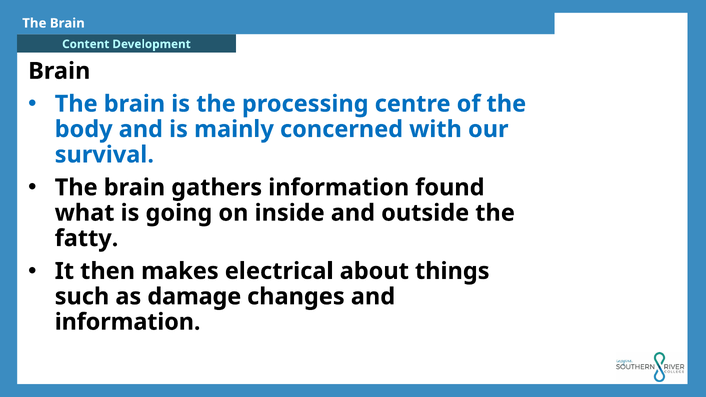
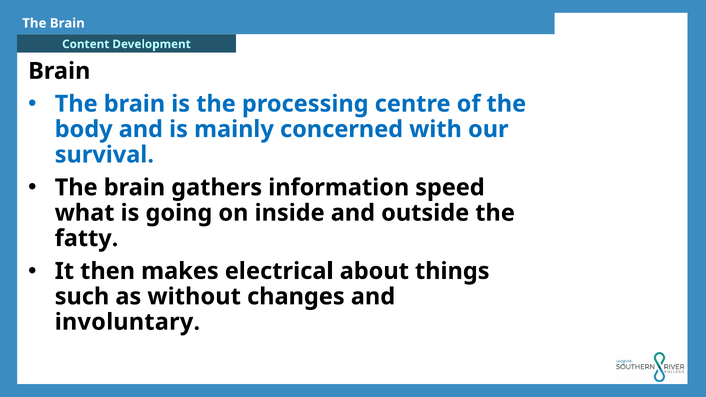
found: found -> speed (450, 188)
damage: damage -> without (194, 297)
information: information -> involuntary (127, 322)
